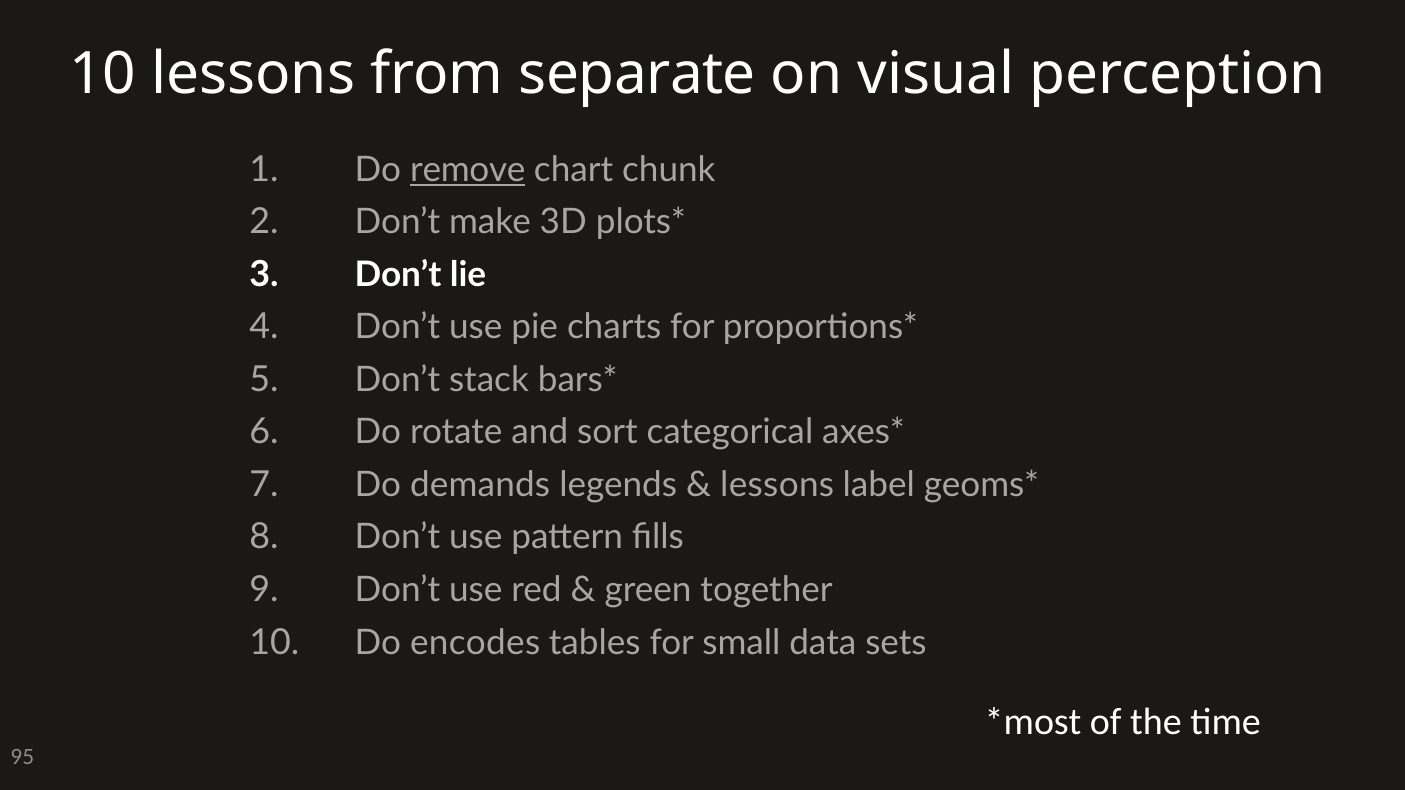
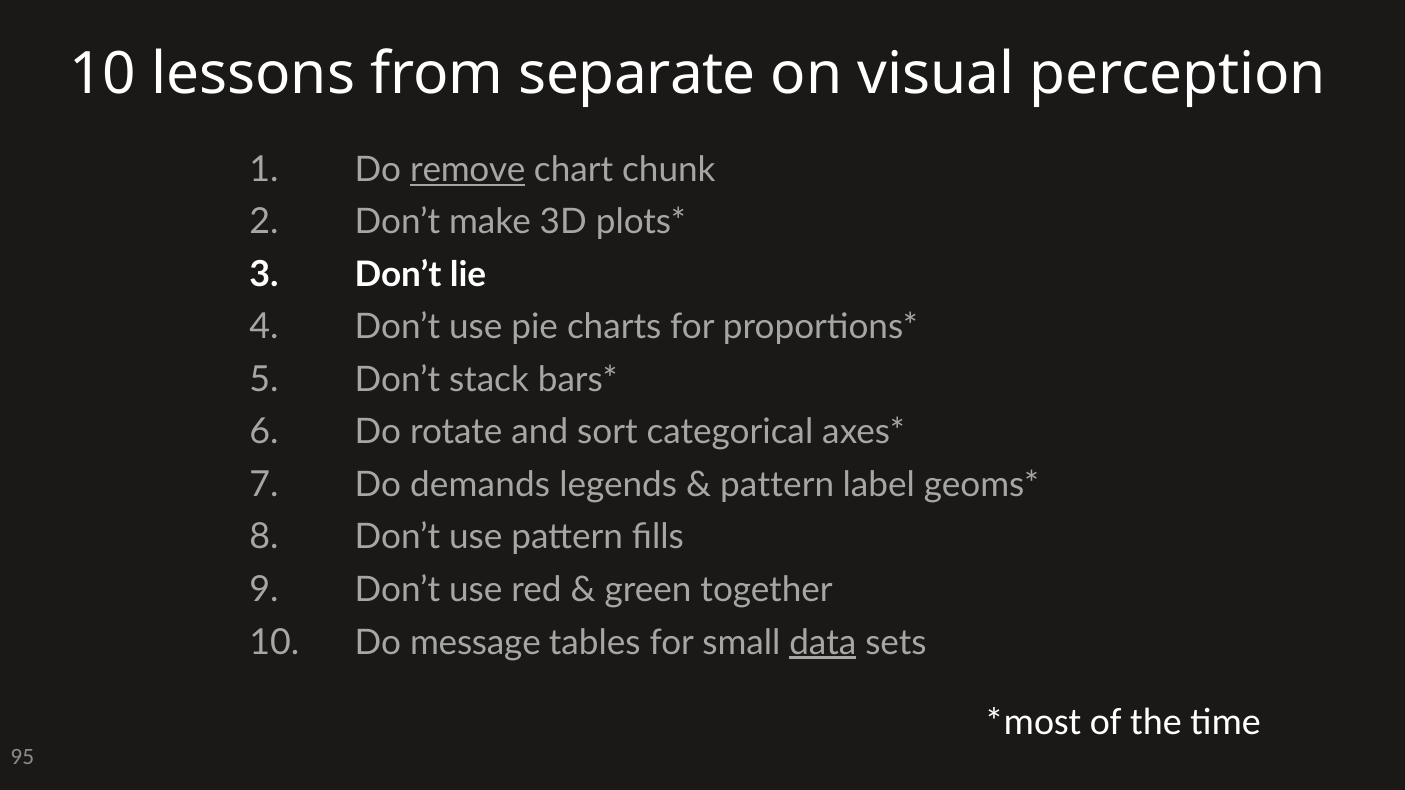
lessons: lessons -> pattern (777, 485)
encodes: encodes -> message (475, 643)
data underline: none -> present (823, 643)
